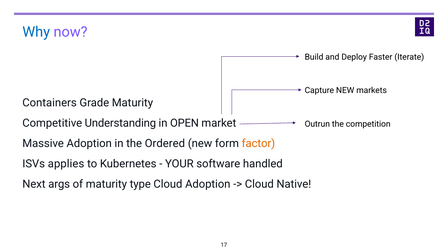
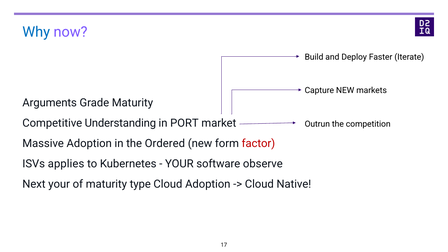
Containers: Containers -> Arguments (50, 103)
OPEN: OPEN -> PORT (184, 123)
factor colour: orange -> red (258, 144)
handled: handled -> observe (263, 164)
Next args: args -> your (59, 184)
